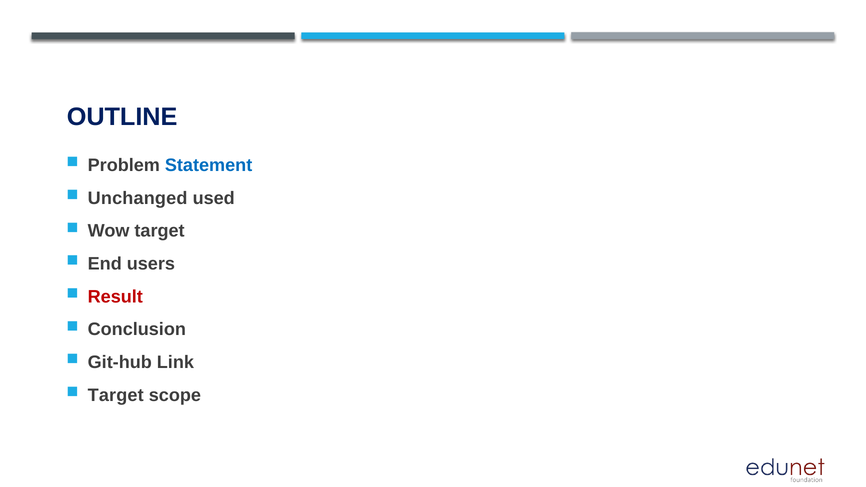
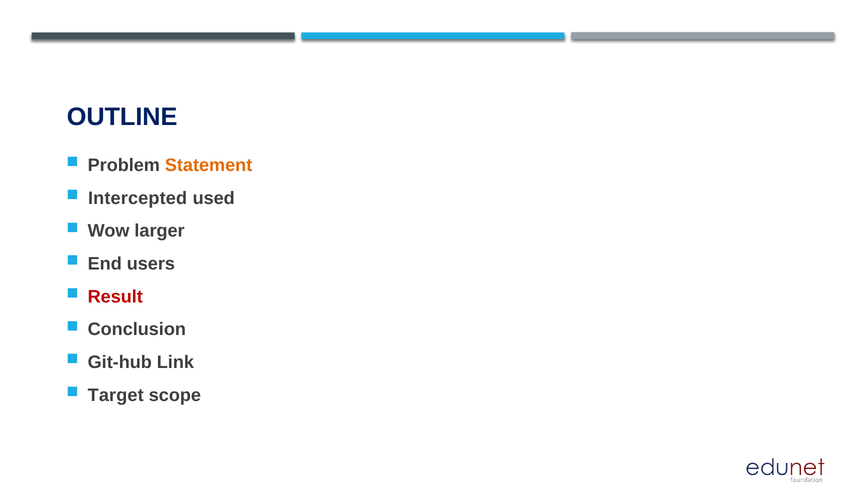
Statement colour: blue -> orange (209, 165)
Unchanged: Unchanged -> Intercepted (138, 198)
Wow target: target -> larger (160, 231)
